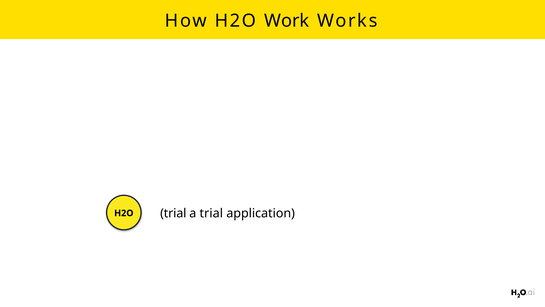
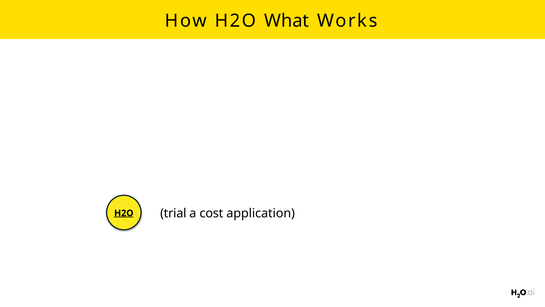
Work: Work -> What (287, 21)
a trial: trial -> cost (211, 213)
H2O underline: none -> present (124, 213)
